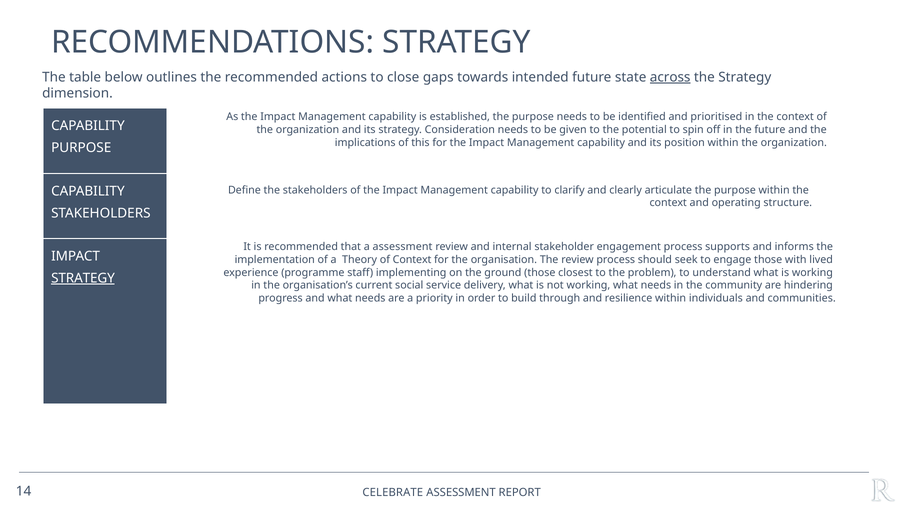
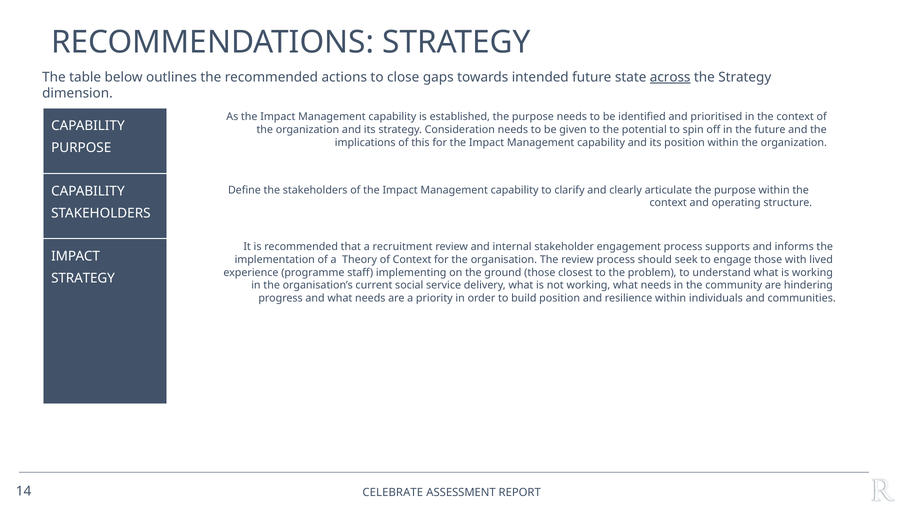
a assessment: assessment -> recruitment (403, 247)
STRATEGY underline: present -> none (83, 278)
build through: through -> position (560, 298)
